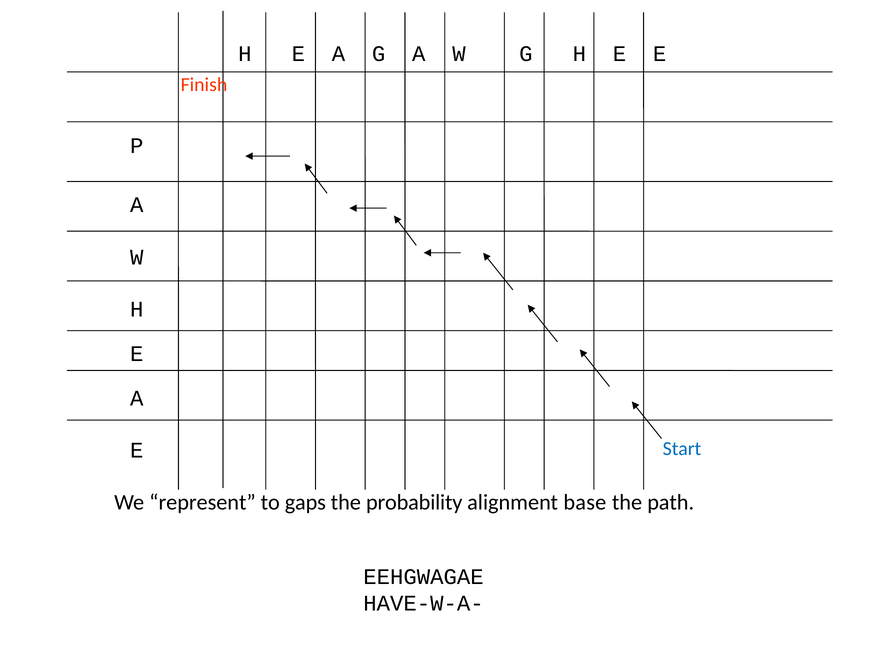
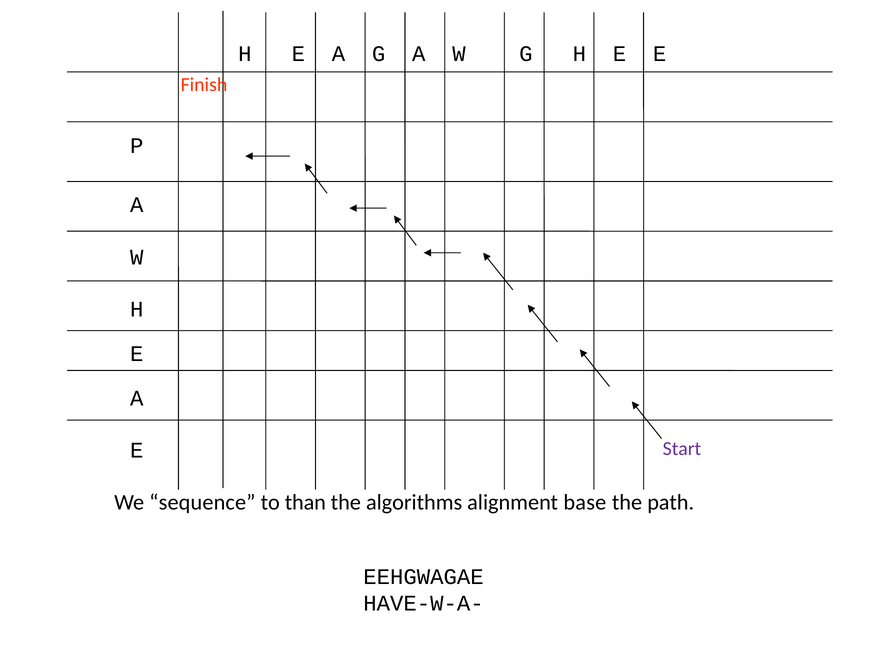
Start colour: blue -> purple (682, 449)
represent: represent -> sequence (202, 502)
gaps: gaps -> than (305, 502)
probability: probability -> algorithms (414, 502)
